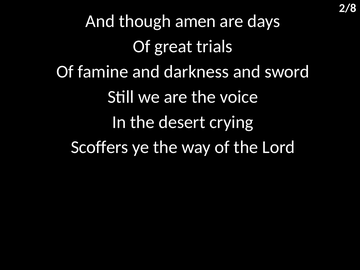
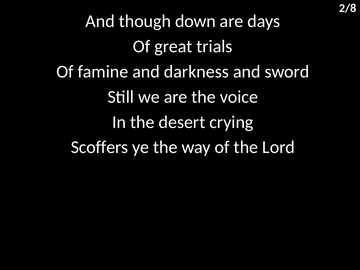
amen: amen -> down (195, 21)
